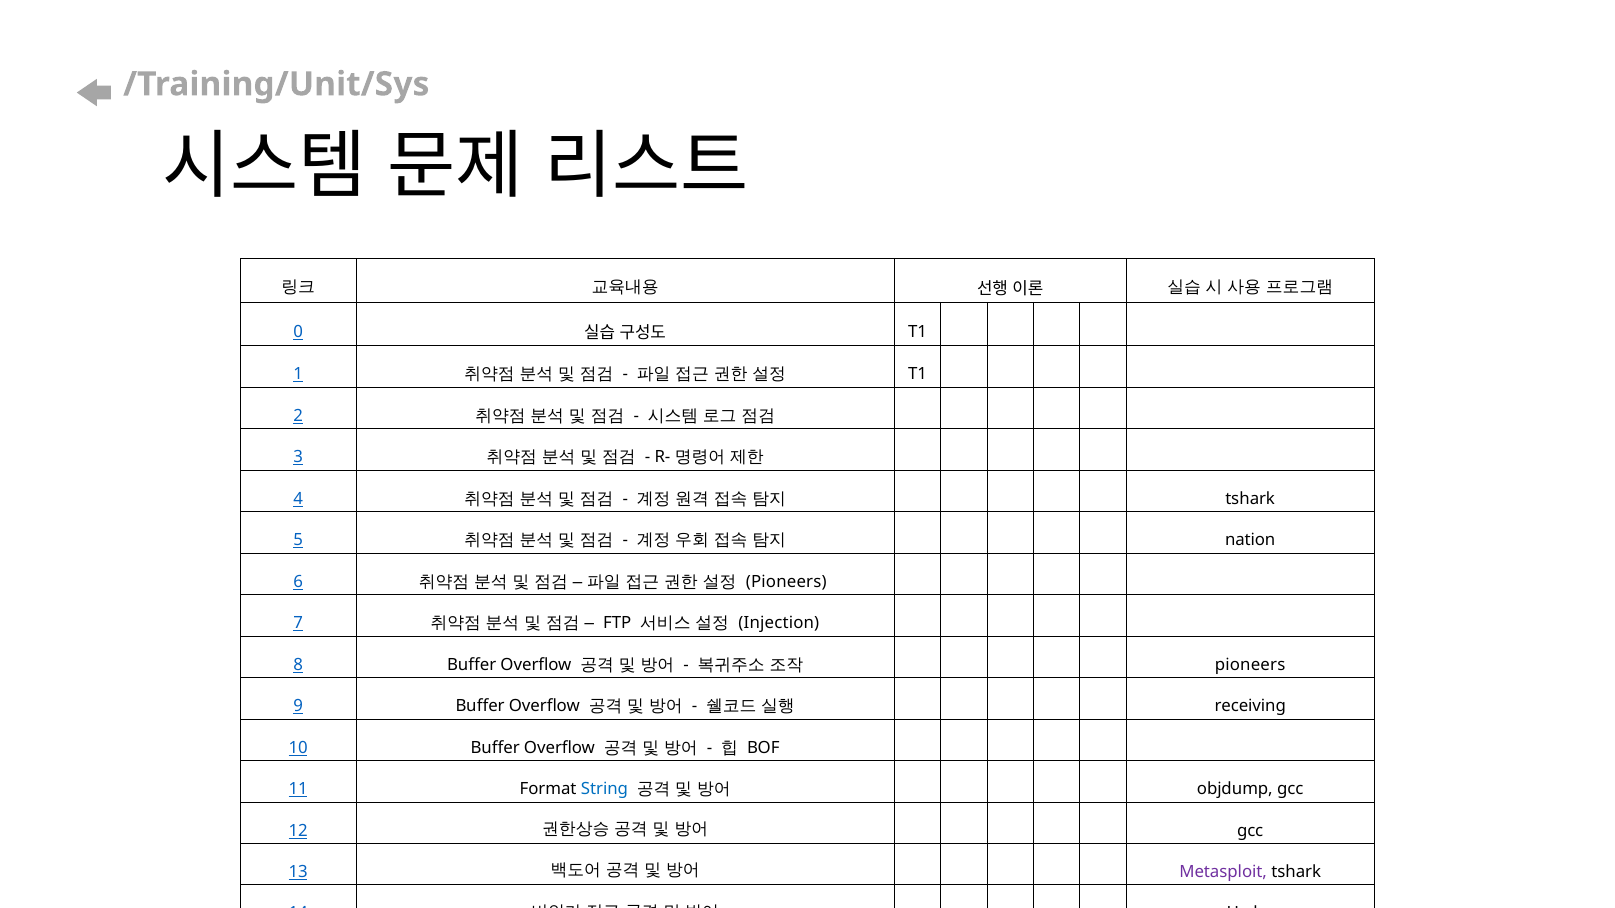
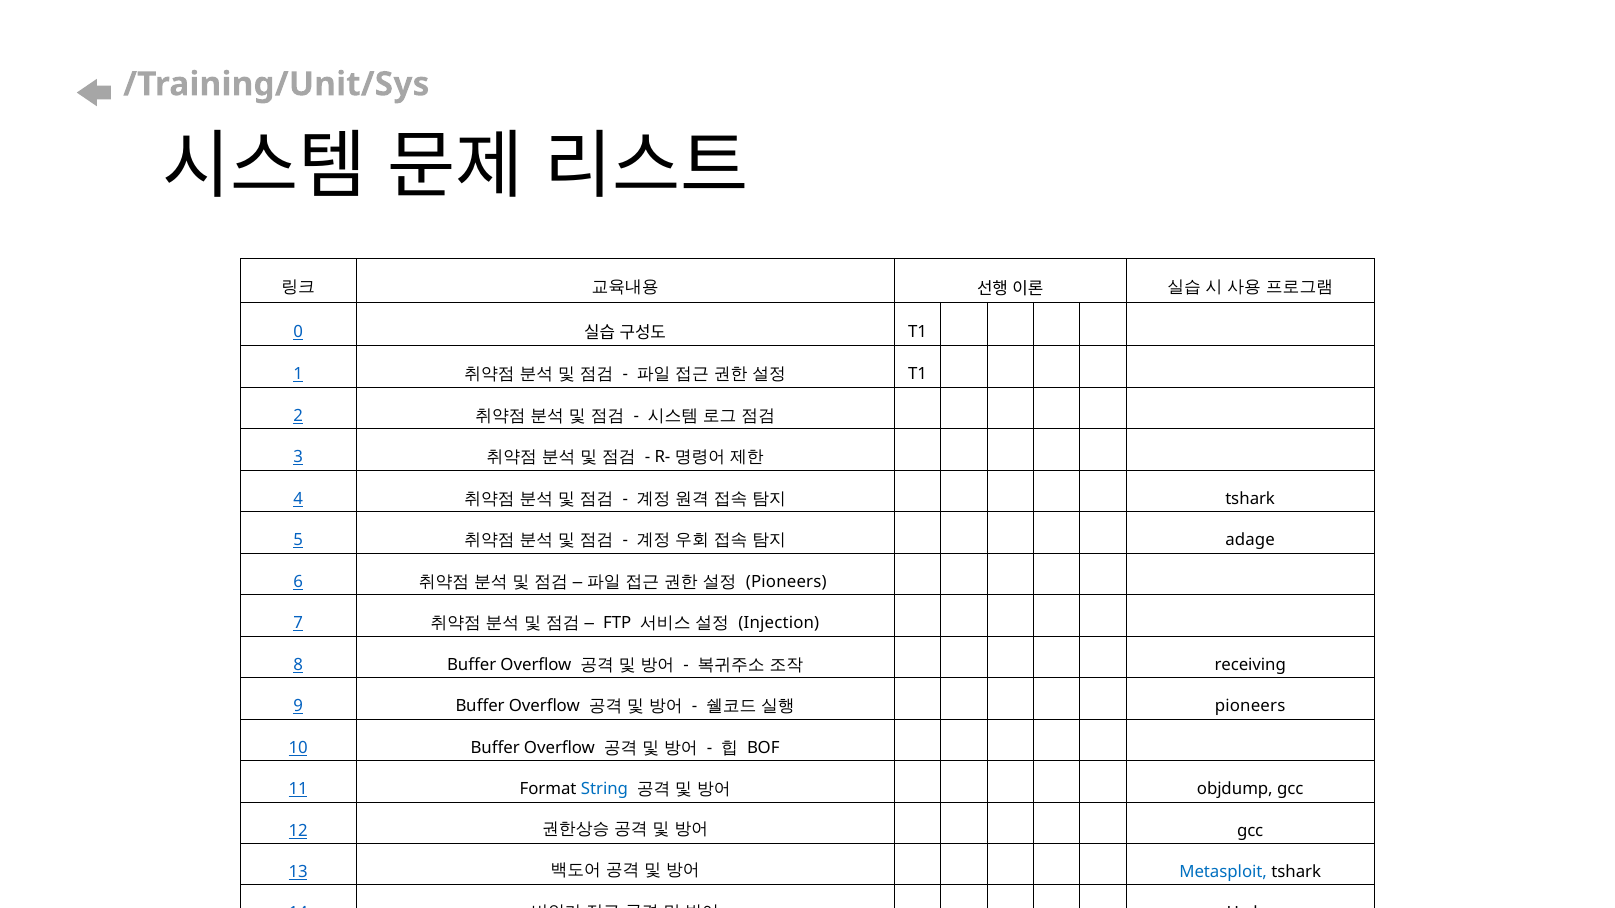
nation: nation -> adage (1250, 540)
pioneers: pioneers -> receiving (1250, 665)
receiving: receiving -> pioneers (1250, 706)
Metasploit colour: purple -> blue (1223, 872)
